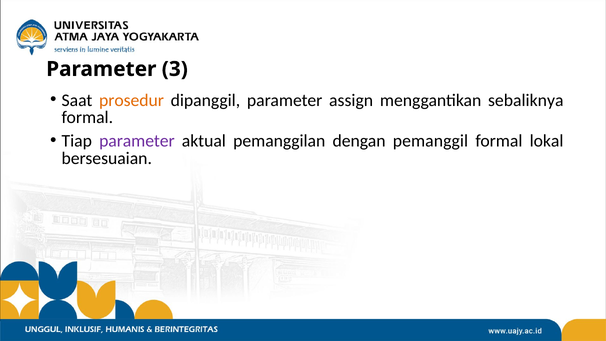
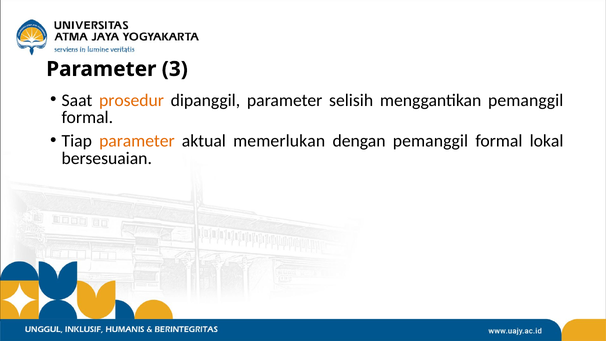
assign: assign -> selisih (351, 100)
menggantikan sebaliknya: sebaliknya -> pemanggil (526, 100)
parameter colour: purple -> orange (137, 141)
pemanggilan: pemanggilan -> memerlukan (279, 141)
